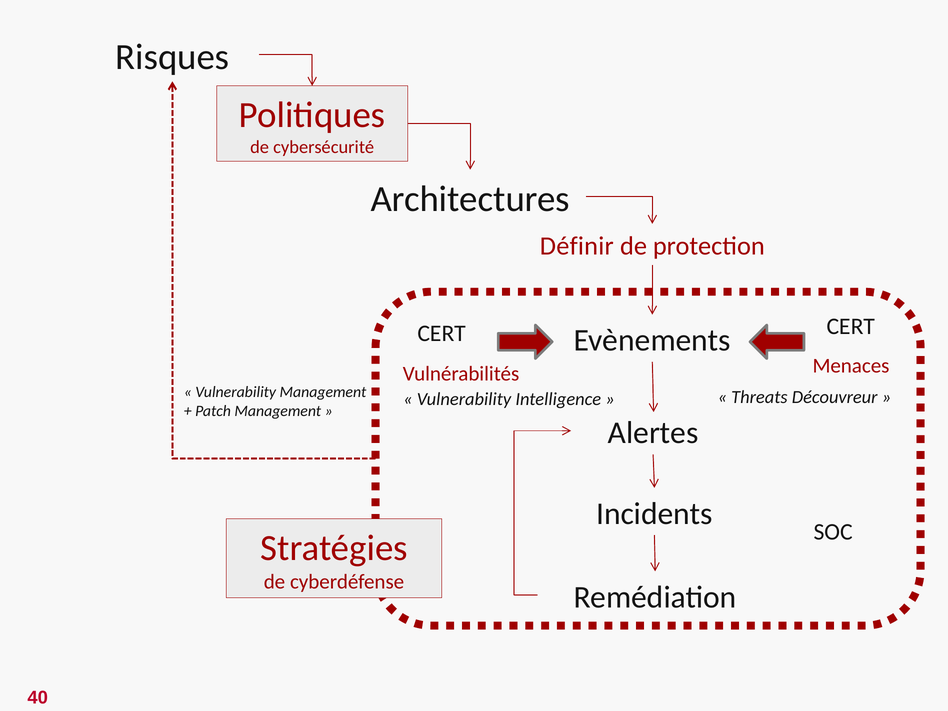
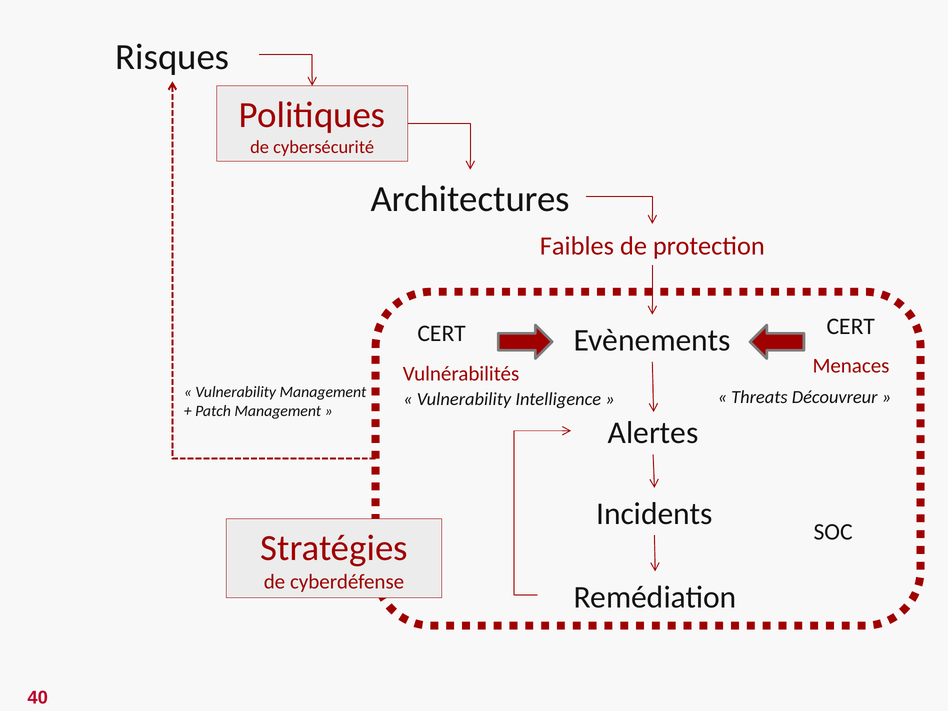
Définir: Définir -> Faibles (577, 246)
